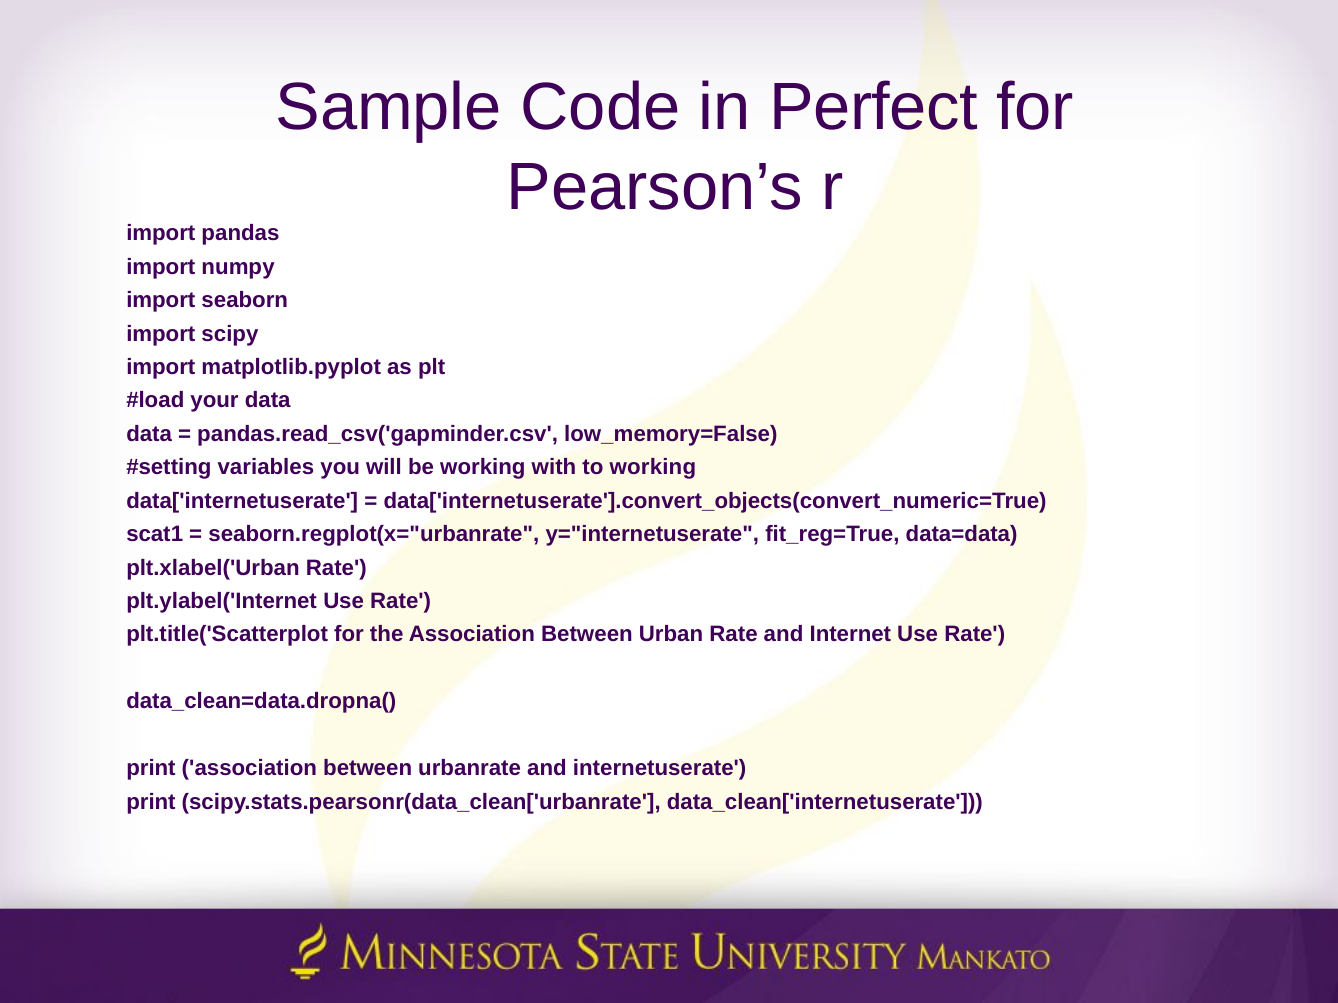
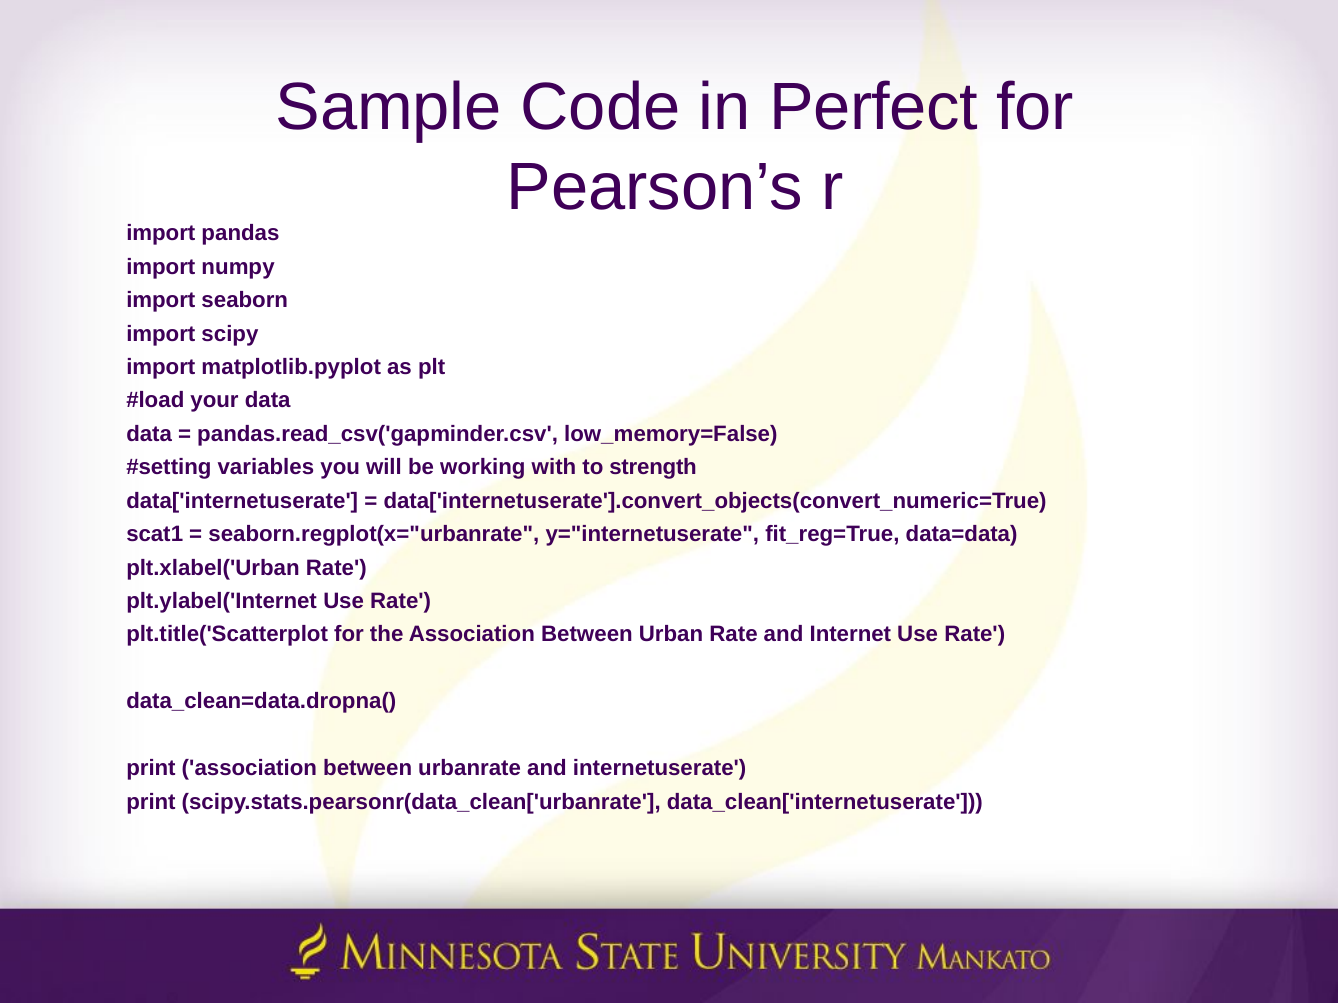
to working: working -> strength (653, 468)
